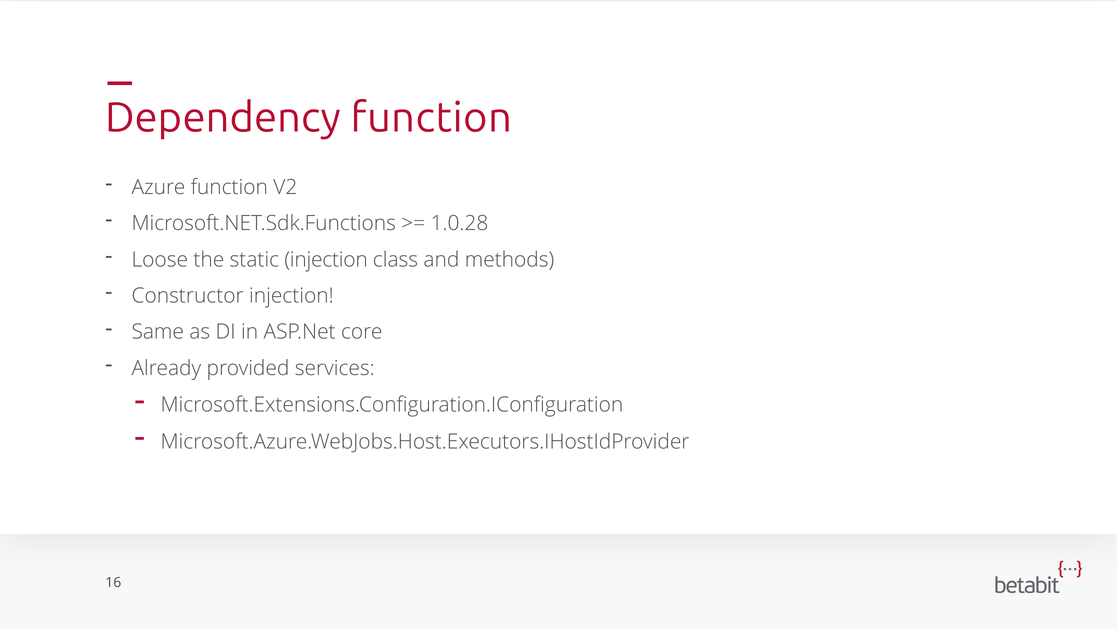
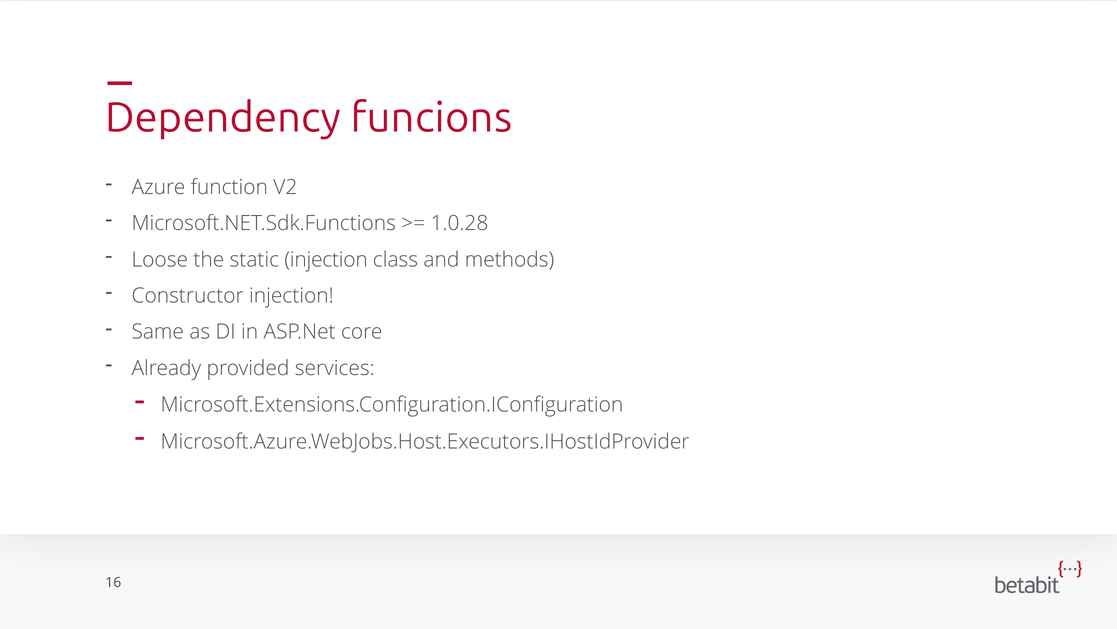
Dependency function: function -> funcions (431, 118)
